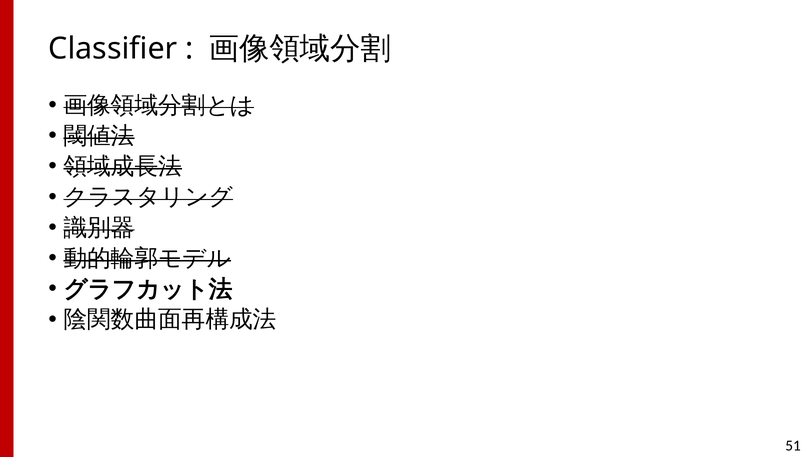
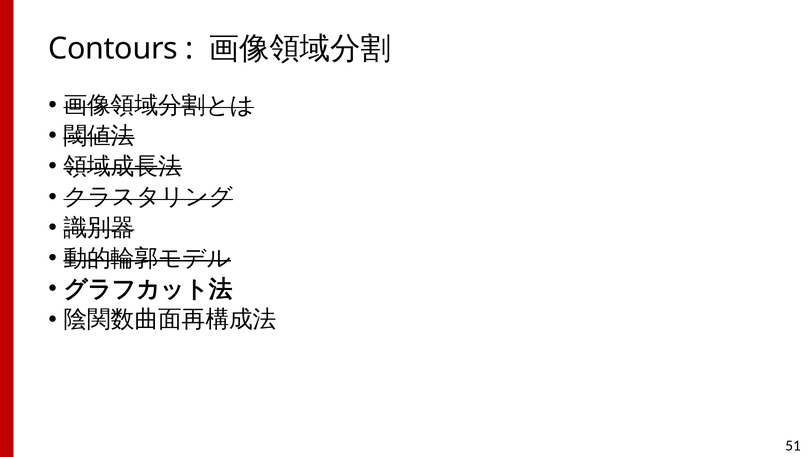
Classifier: Classifier -> Contours (113, 49)
